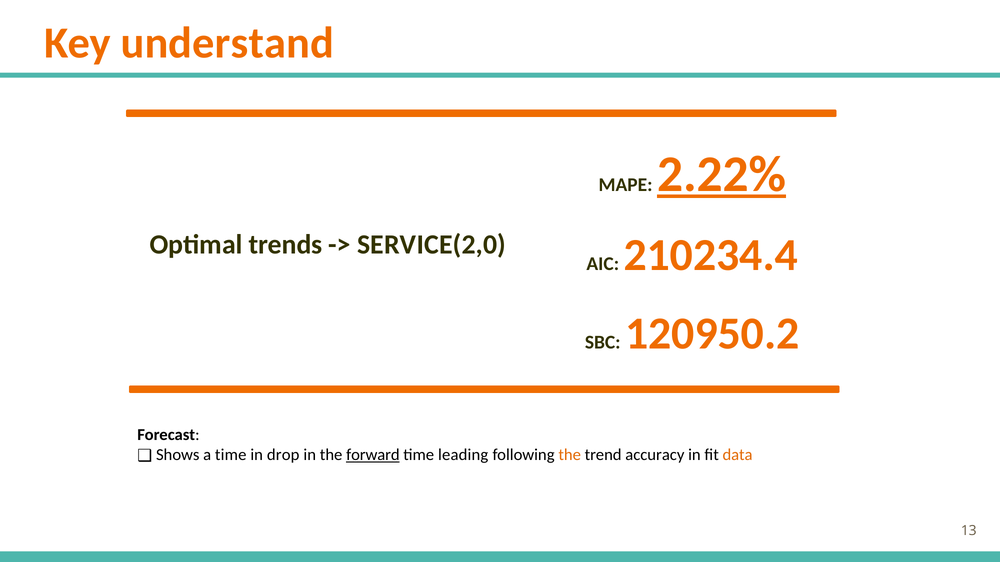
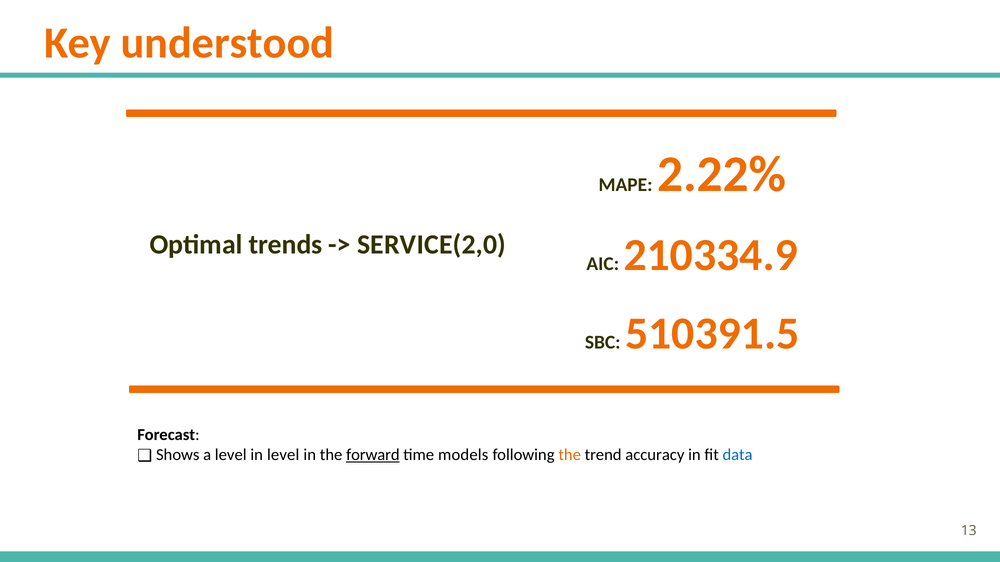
understand: understand -> understood (227, 43)
2.22% underline: present -> none (722, 174)
210234.4: 210234.4 -> 210334.9 (711, 256)
120950.2: 120950.2 -> 510391.5 (712, 334)
a time: time -> level (231, 455)
in drop: drop -> level (283, 455)
leading: leading -> models (463, 455)
data colour: orange -> blue (738, 455)
